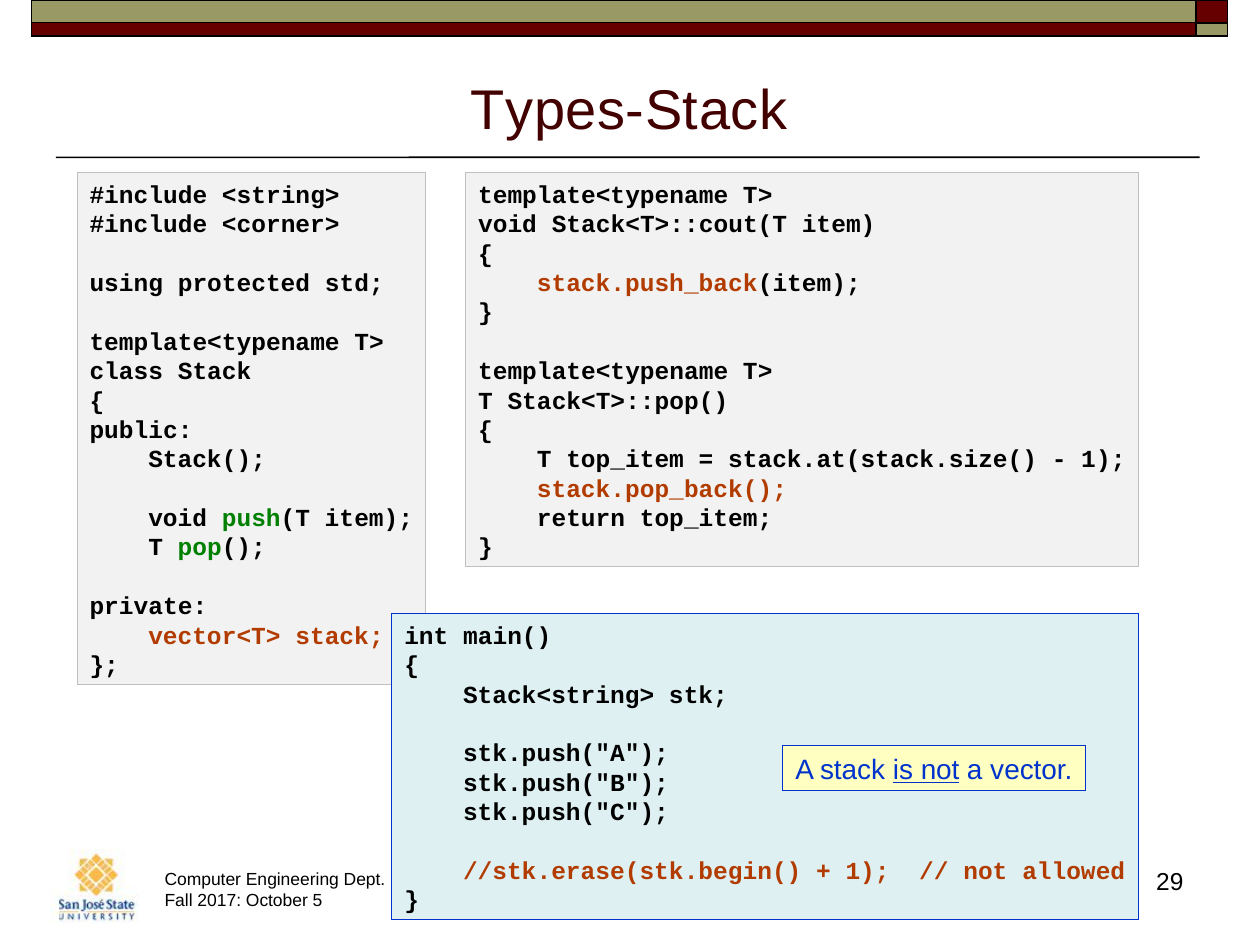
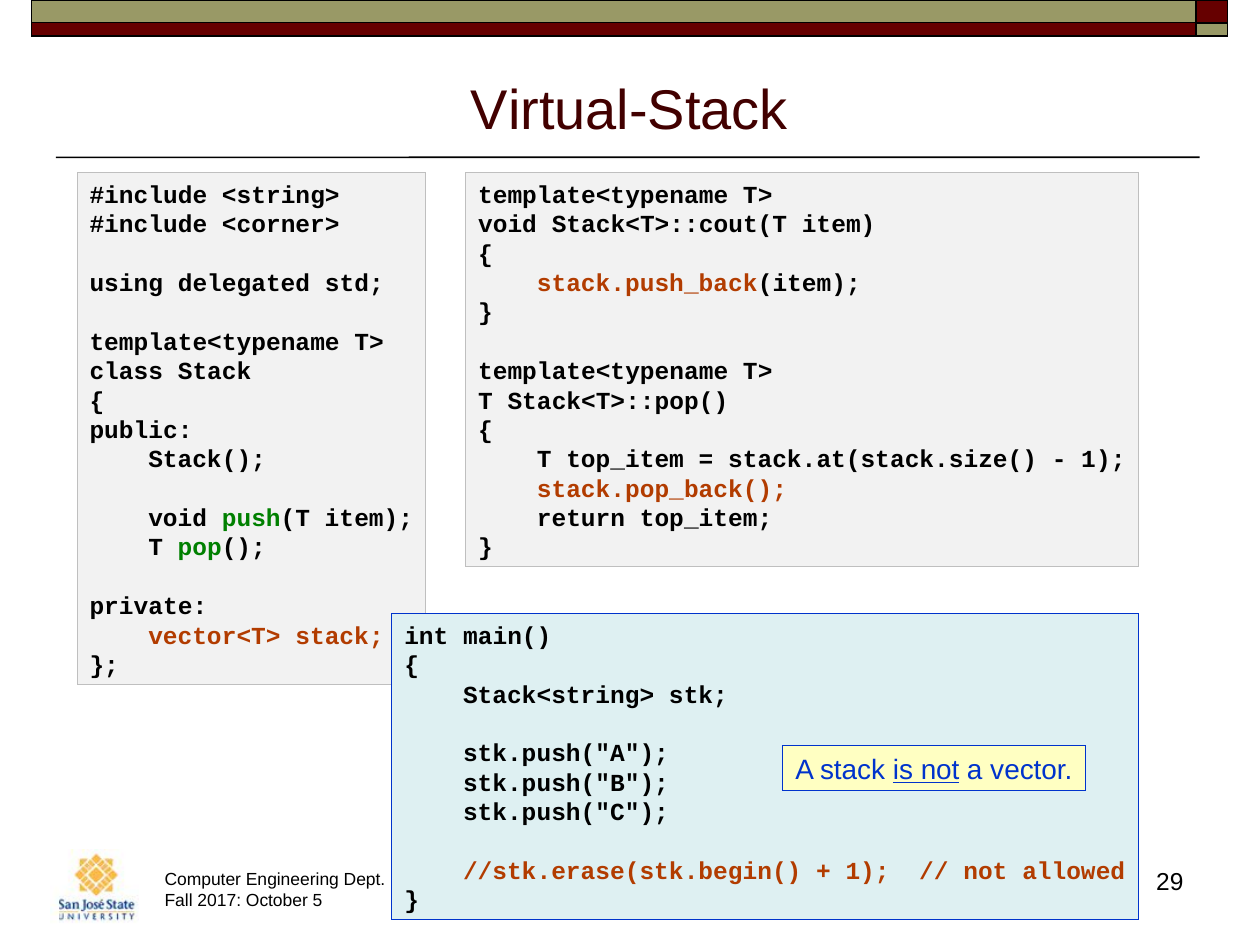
Types-Stack: Types-Stack -> Virtual-Stack (629, 111)
protected: protected -> delegated (244, 283)
